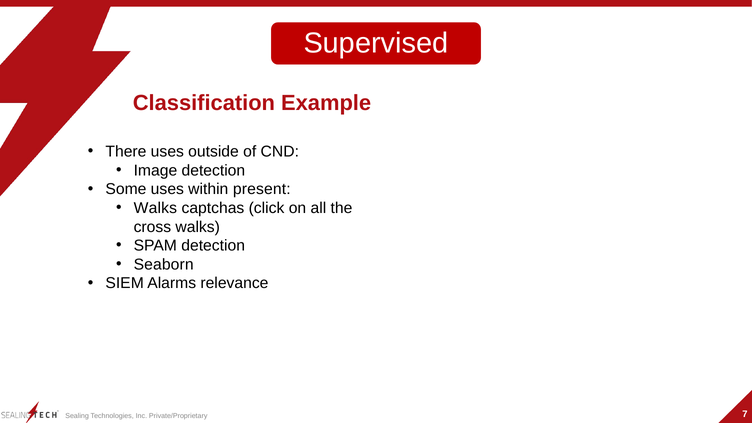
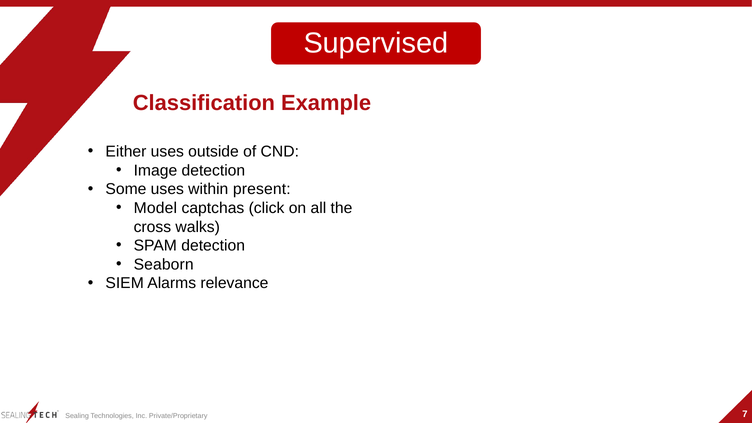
There: There -> Either (126, 152)
Walks: Walks -> Model (155, 208)
